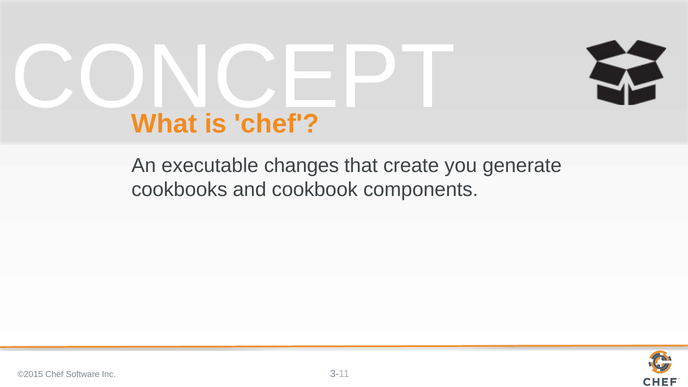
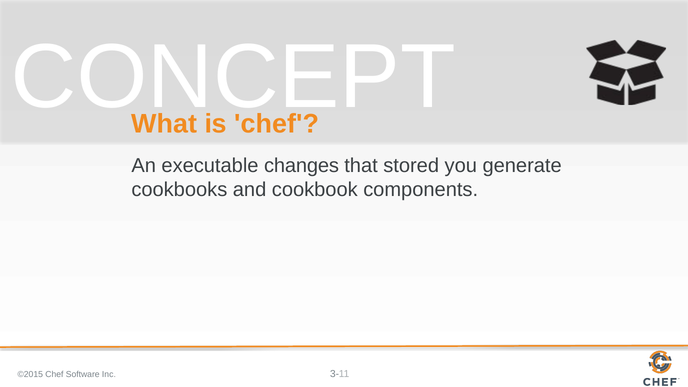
create: create -> stored (411, 166)
